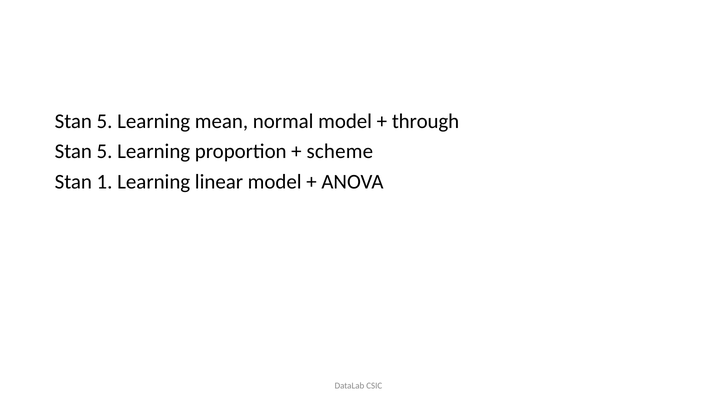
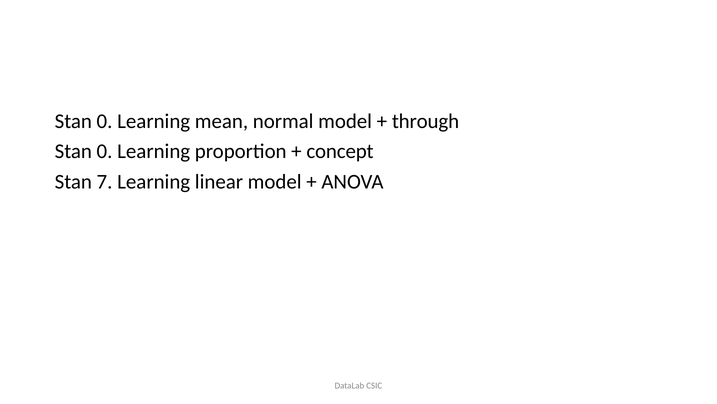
5: 5 -> 0 (105, 121)
5: 5 -> 0 (105, 151)
scheme: scheme -> concept (340, 151)
1: 1 -> 7 (105, 181)
